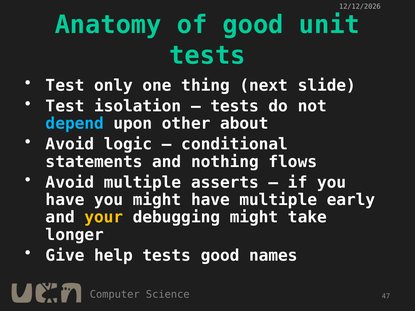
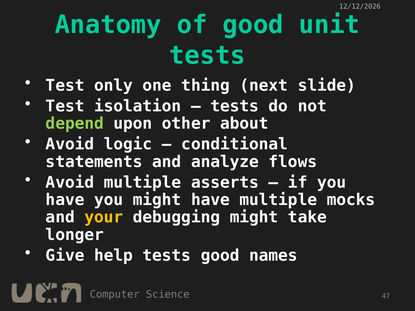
depend colour: light blue -> light green (75, 124)
nothing: nothing -> analyze (225, 162)
early: early -> mocks (351, 200)
